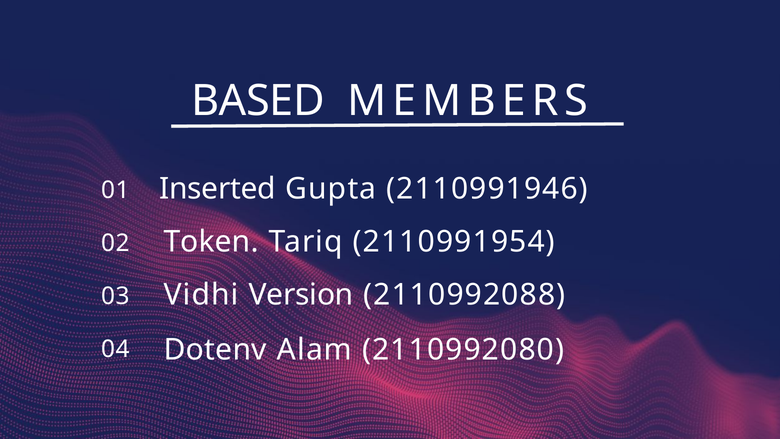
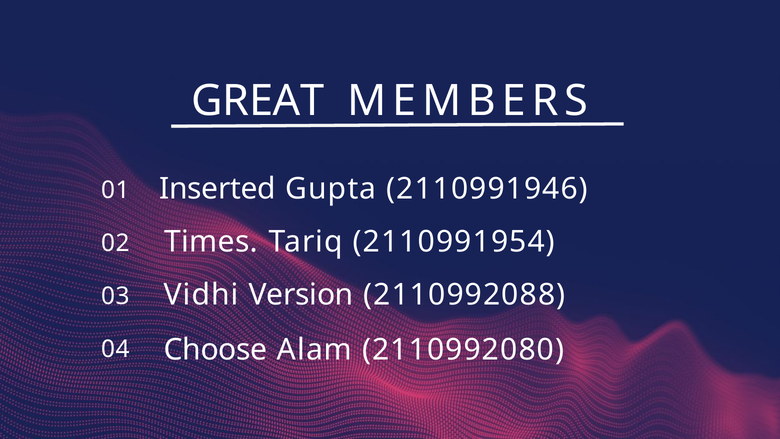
BASED: BASED -> GREAT (258, 101)
Token: Token -> Times (211, 242)
Dotenv: Dotenv -> Choose (215, 350)
